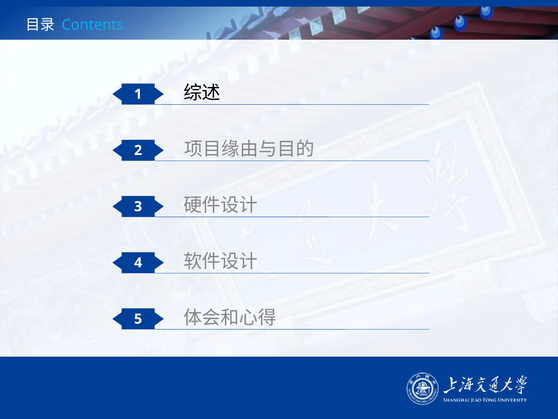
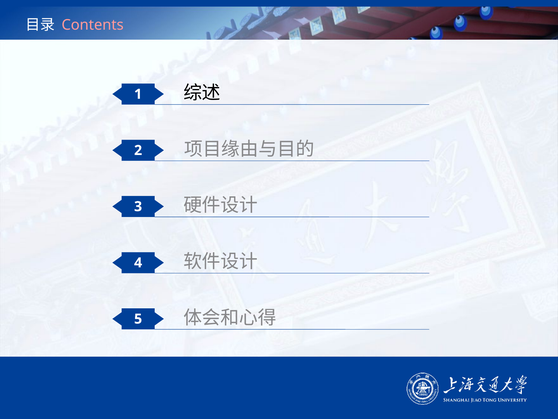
Contents colour: light blue -> pink (93, 25)
